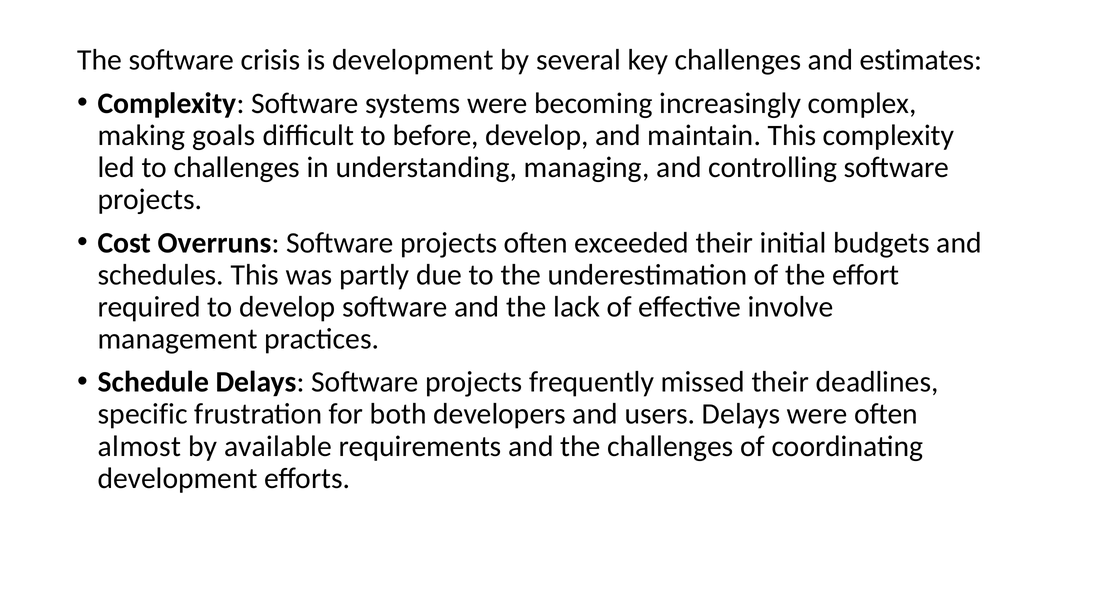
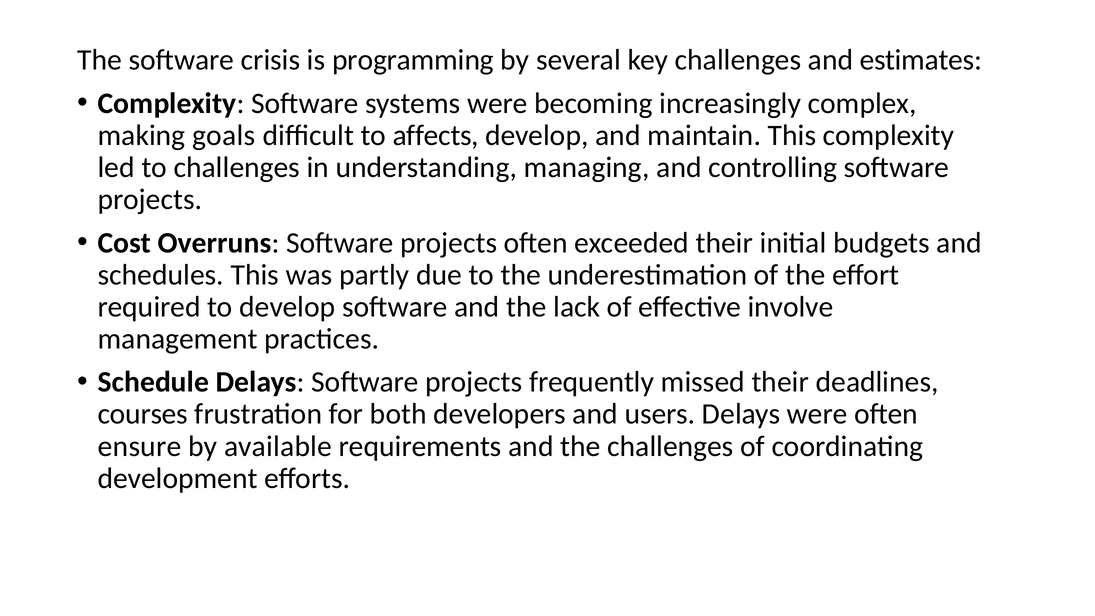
is development: development -> programming (413, 60)
before: before -> affects (436, 135)
specific: specific -> courses (143, 414)
almost: almost -> ensure (140, 446)
